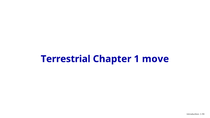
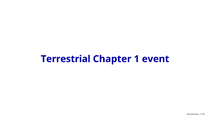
move: move -> event (156, 59)
